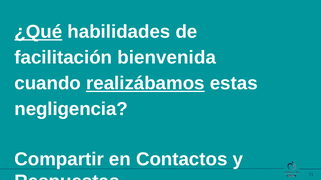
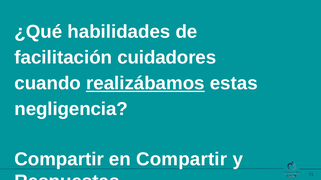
¿Qué underline: present -> none (38, 32)
bienvenida: bienvenida -> cuidadores (167, 58)
en Contactos: Contactos -> Compartir (182, 160)
